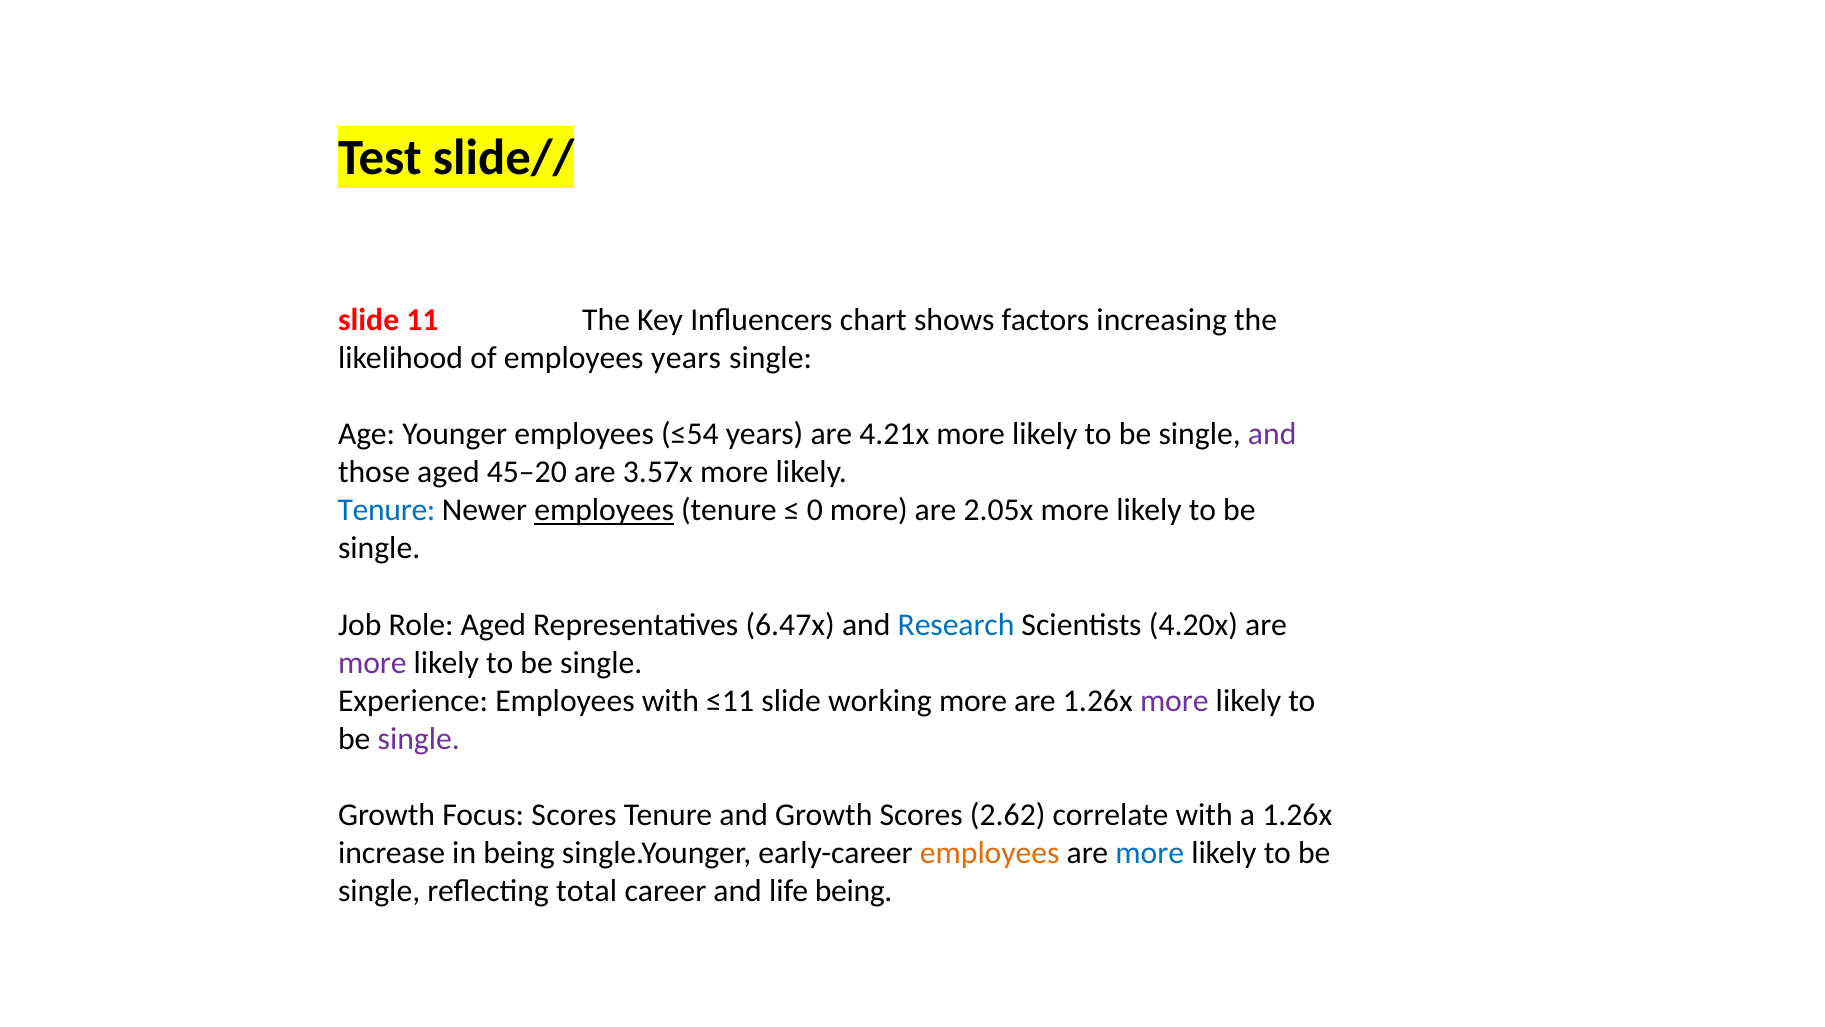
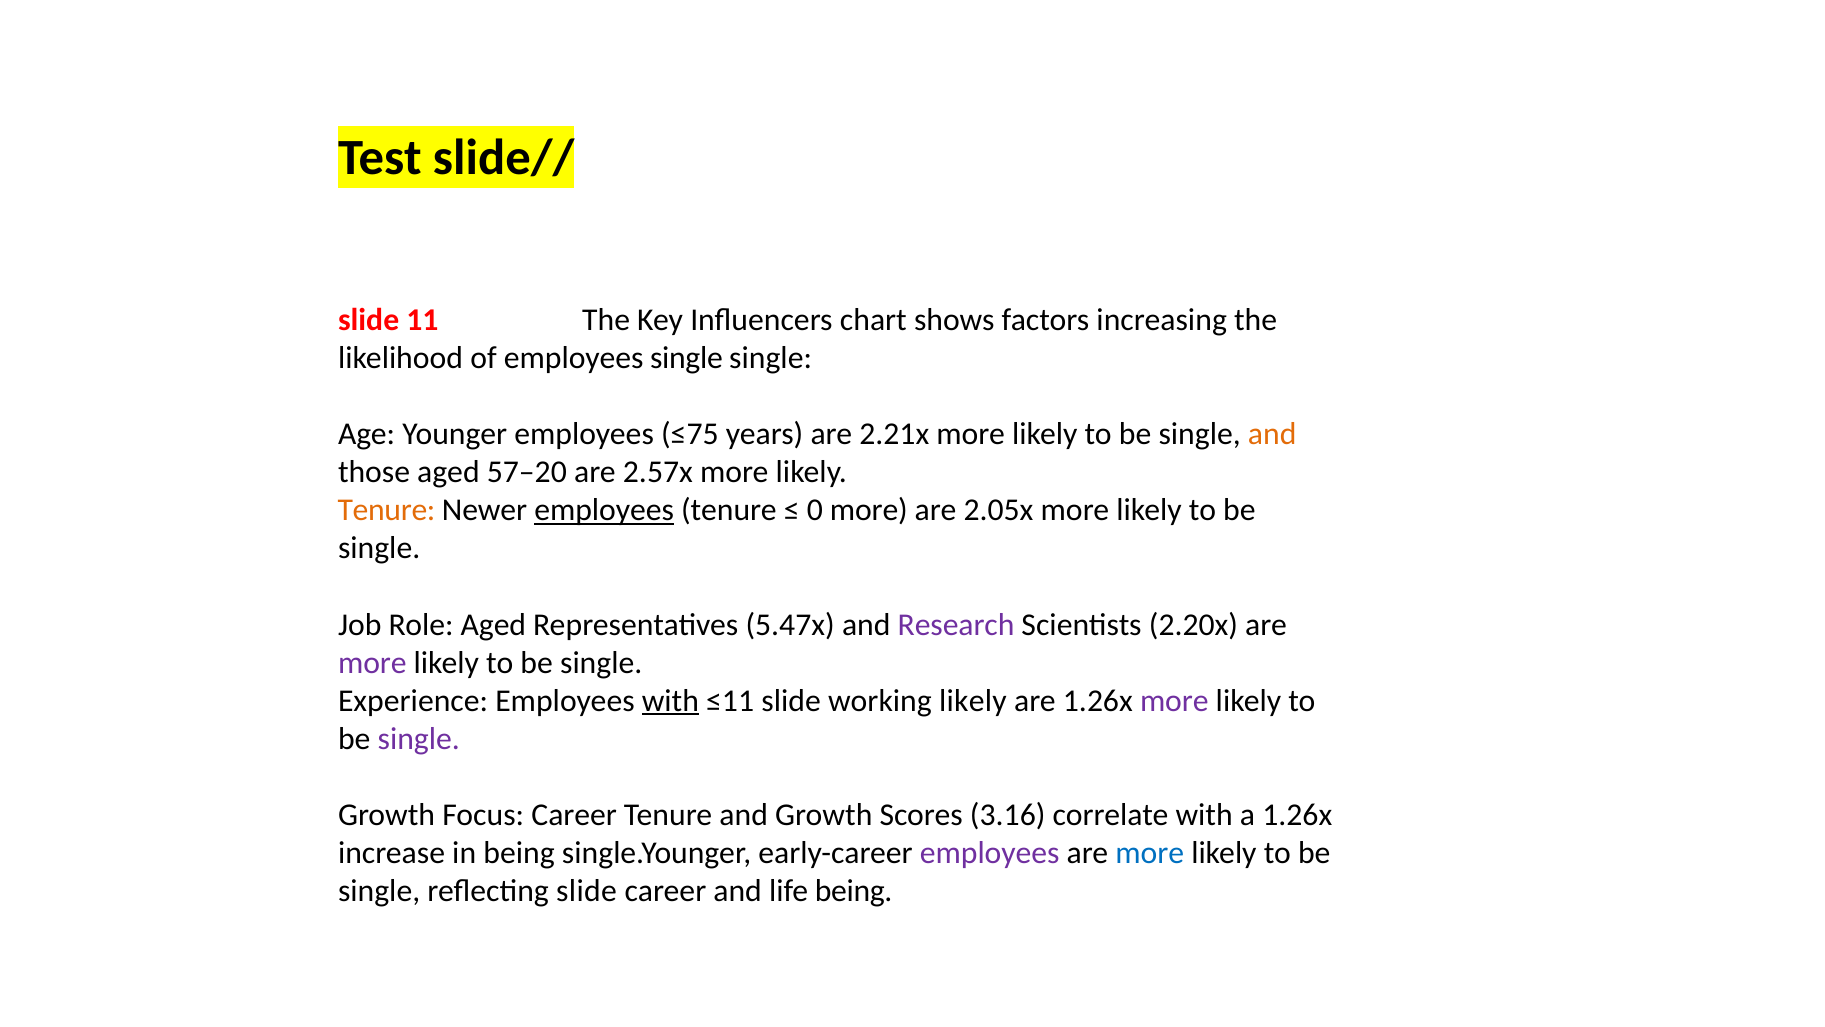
employees years: years -> single (686, 358)
≤54: ≤54 -> ≤75 (690, 434)
4.21x: 4.21x -> 2.21x (894, 434)
and colour: purple -> orange (1272, 434)
45–20: 45–20 -> 57–20 (527, 472)
3.57x: 3.57x -> 2.57x (658, 472)
Tenure colour: blue -> orange (387, 510)
6.47x: 6.47x -> 5.47x (790, 624)
Research colour: blue -> purple (956, 624)
4.20x: 4.20x -> 2.20x (1194, 624)
with underline: none -> present (670, 700)
working more: more -> likely (973, 700)
Focus Scores: Scores -> Career (574, 814)
2.62: 2.62 -> 3.16 (1008, 814)
employees colour: orange -> purple (990, 853)
reflecting total: total -> slide (587, 891)
